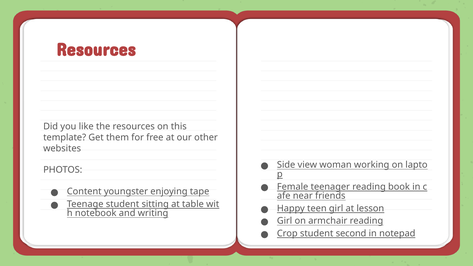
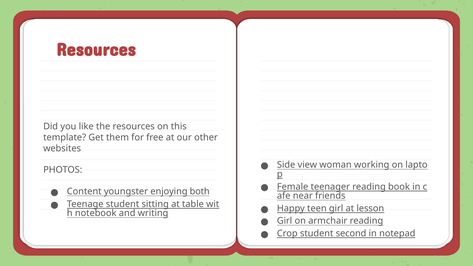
tape: tape -> both (200, 192)
